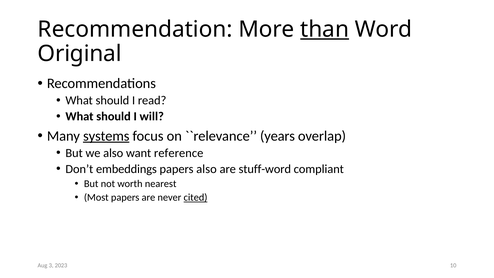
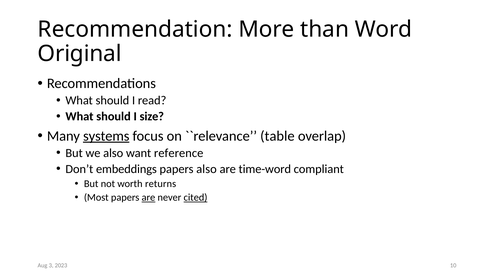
than underline: present -> none (325, 29)
will: will -> size (152, 116)
years: years -> table (277, 136)
stuff-word: stuff-word -> time-word (265, 169)
nearest: nearest -> returns (161, 184)
are underline: none -> present (148, 197)
